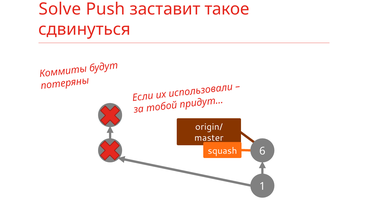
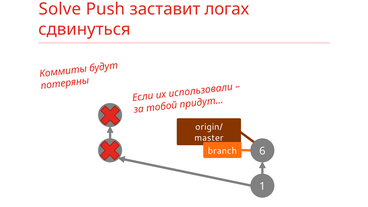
такое: такое -> логах (227, 9)
squash: squash -> branch (222, 151)
